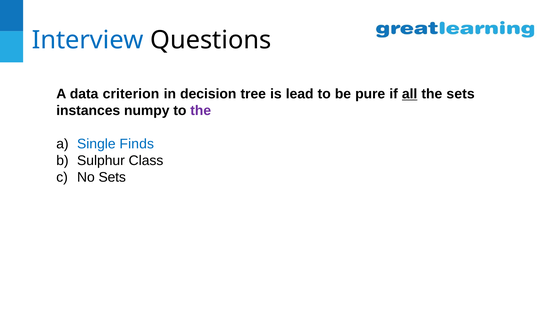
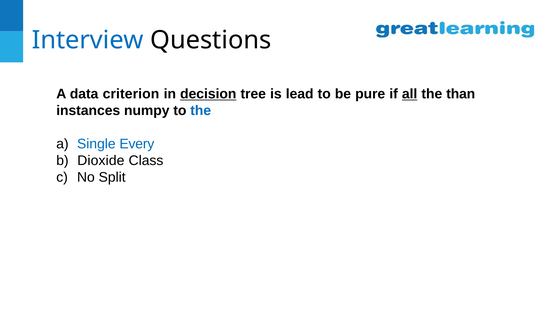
decision underline: none -> present (208, 94)
the sets: sets -> than (461, 94)
the colour: purple -> blue (201, 111)
Finds: Finds -> Every (137, 144)
Sulphur: Sulphur -> Dioxide (101, 161)
No Sets: Sets -> Split (112, 177)
